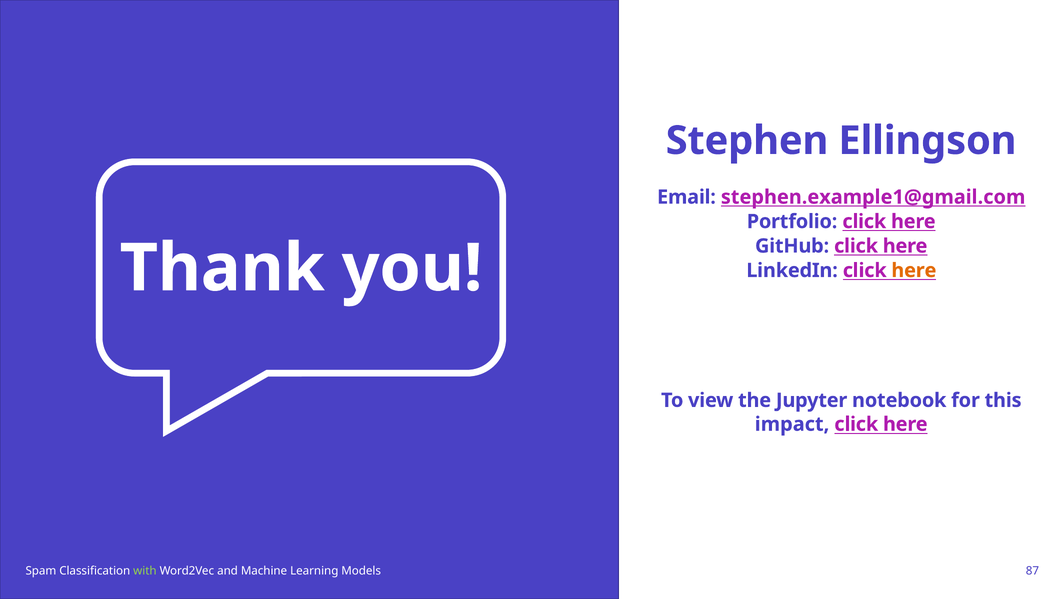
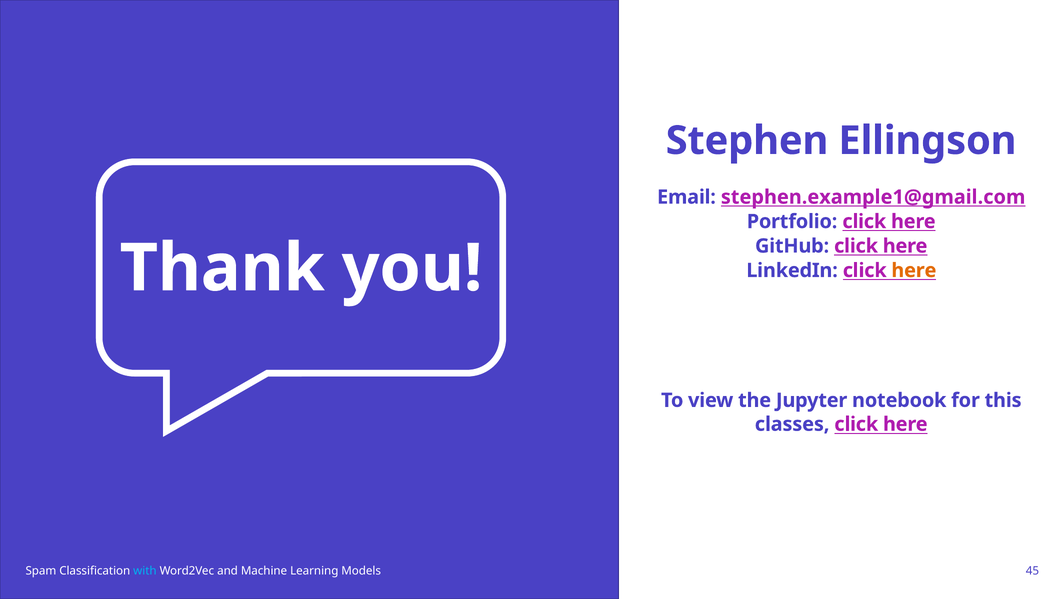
impact: impact -> classes (792, 424)
with colour: light green -> light blue (145, 571)
87: 87 -> 45 (1032, 571)
